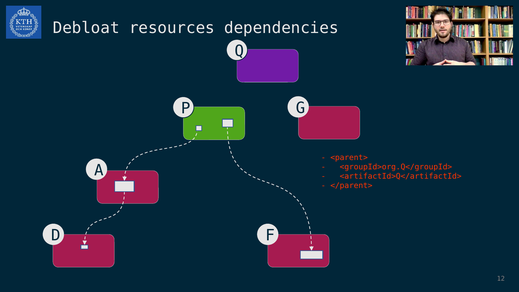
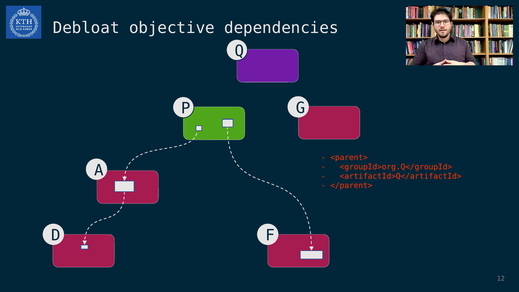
resources: resources -> objective (172, 28)
